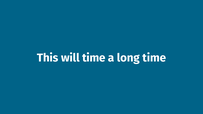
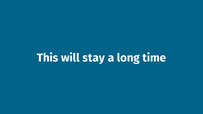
will time: time -> stay (94, 58)
